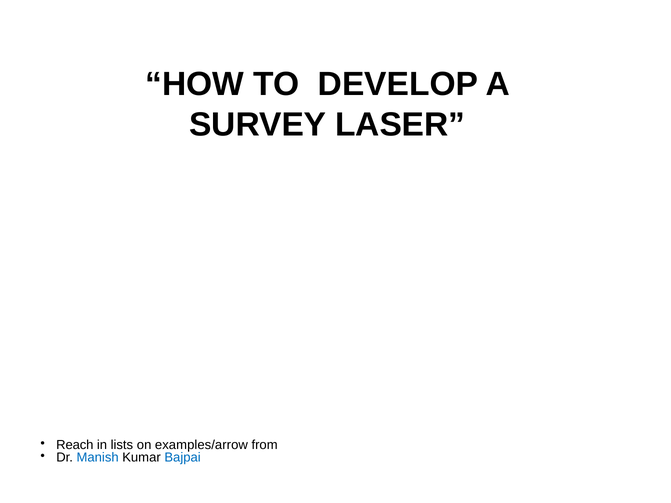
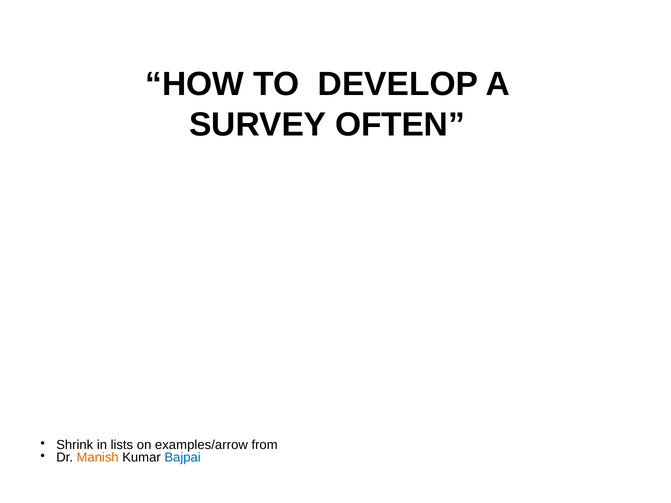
LASER: LASER -> OFTEN (400, 125)
Reach: Reach -> Shrink (75, 445)
Manish colour: blue -> orange (98, 458)
